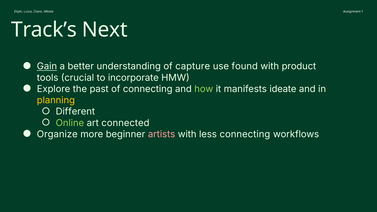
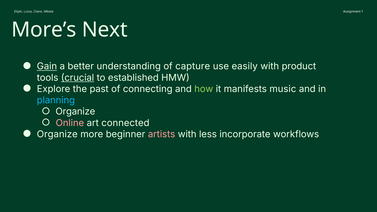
Track’s: Track’s -> More’s (44, 30)
found: found -> easily (245, 66)
crucial underline: none -> present (78, 78)
incorporate: incorporate -> established (133, 78)
ideate: ideate -> music (283, 89)
planning colour: yellow -> light blue (56, 100)
Different: Different -> Organize (75, 112)
Online colour: light green -> pink (70, 123)
less connecting: connecting -> incorporate (245, 134)
